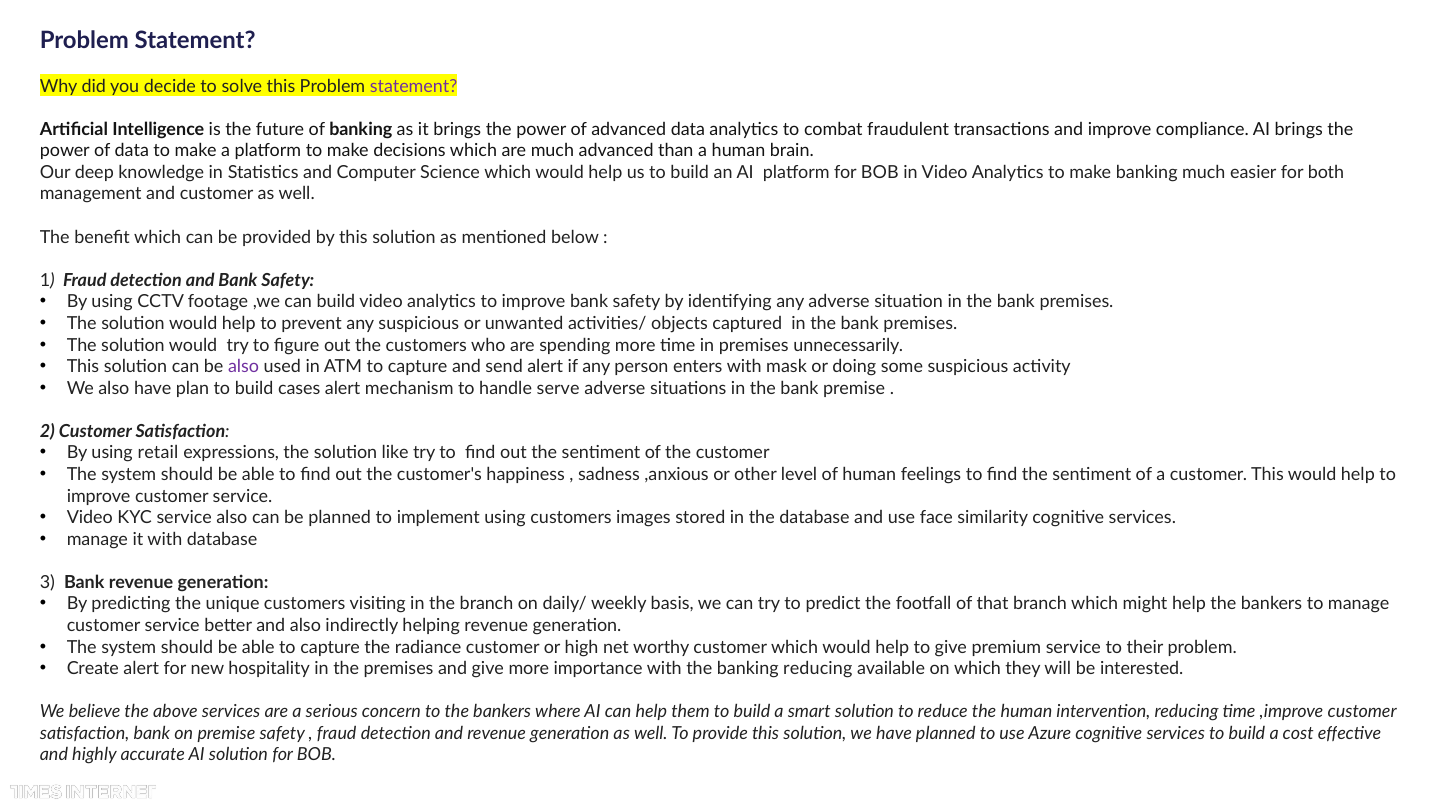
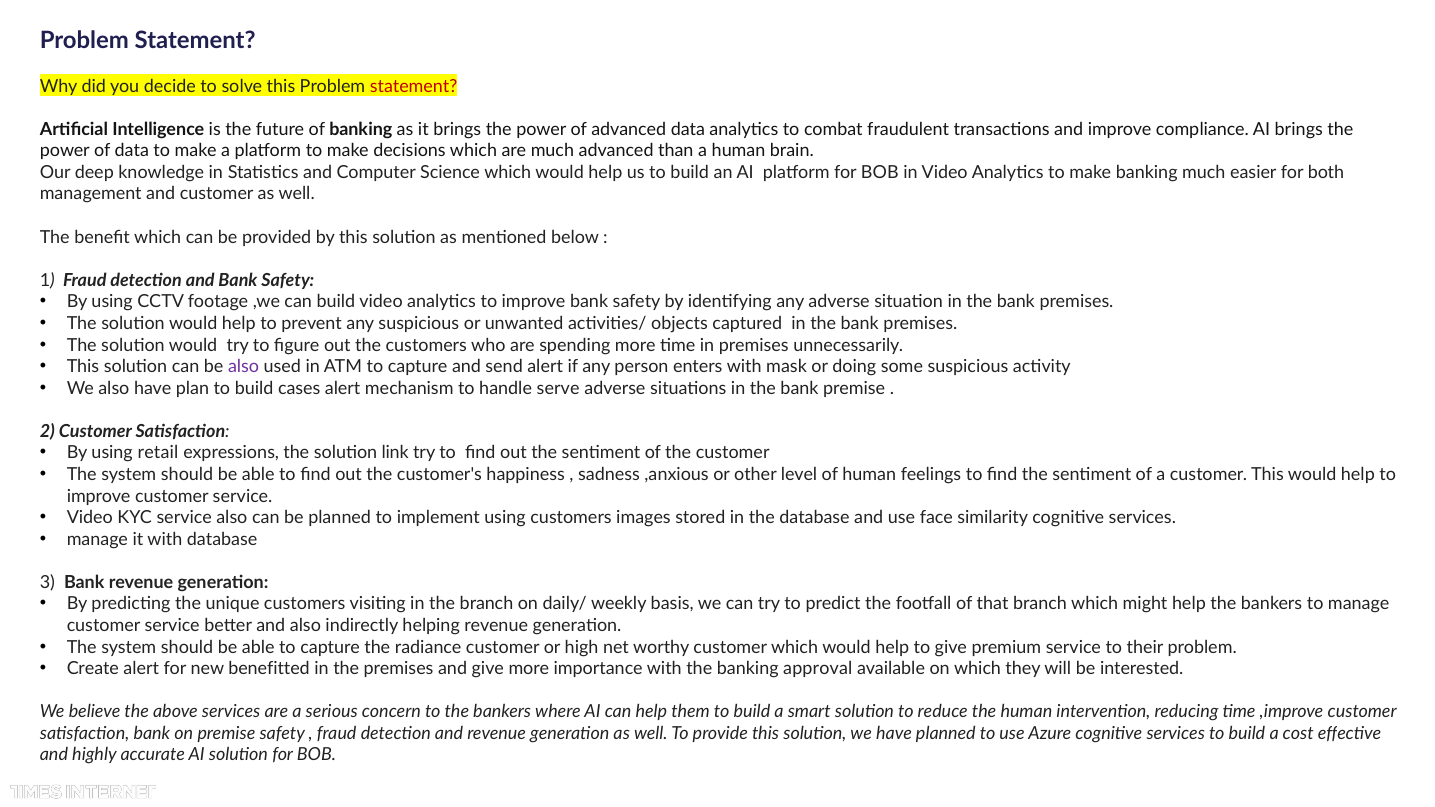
statement colour: purple -> red (414, 86)
like: like -> link (395, 453)
hospitality: hospitality -> benefitted (269, 669)
banking reducing: reducing -> approval (818, 669)
